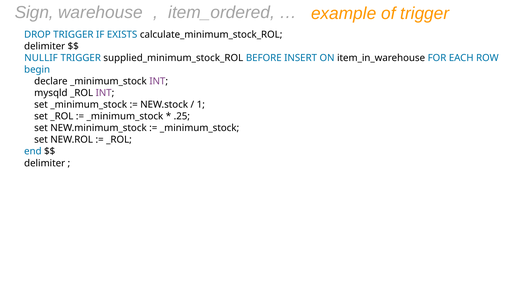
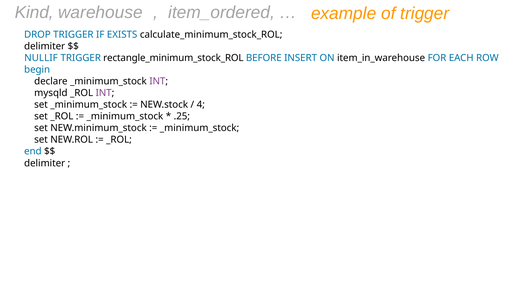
Sign: Sign -> Kind (34, 12)
supplied_minimum_stock_ROL: supplied_minimum_stock_ROL -> rectangle_minimum_stock_ROL (173, 58)
1: 1 -> 4 (201, 105)
